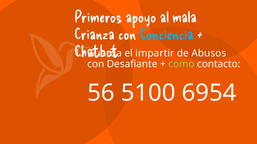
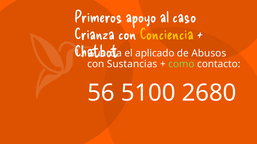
mala: mala -> caso (184, 17)
Conciencia colour: light blue -> yellow (167, 35)
impartir: impartir -> aplicado (155, 53)
Desafiante: Desafiante -> Sustancias (132, 64)
6954: 6954 -> 2680 (209, 93)
